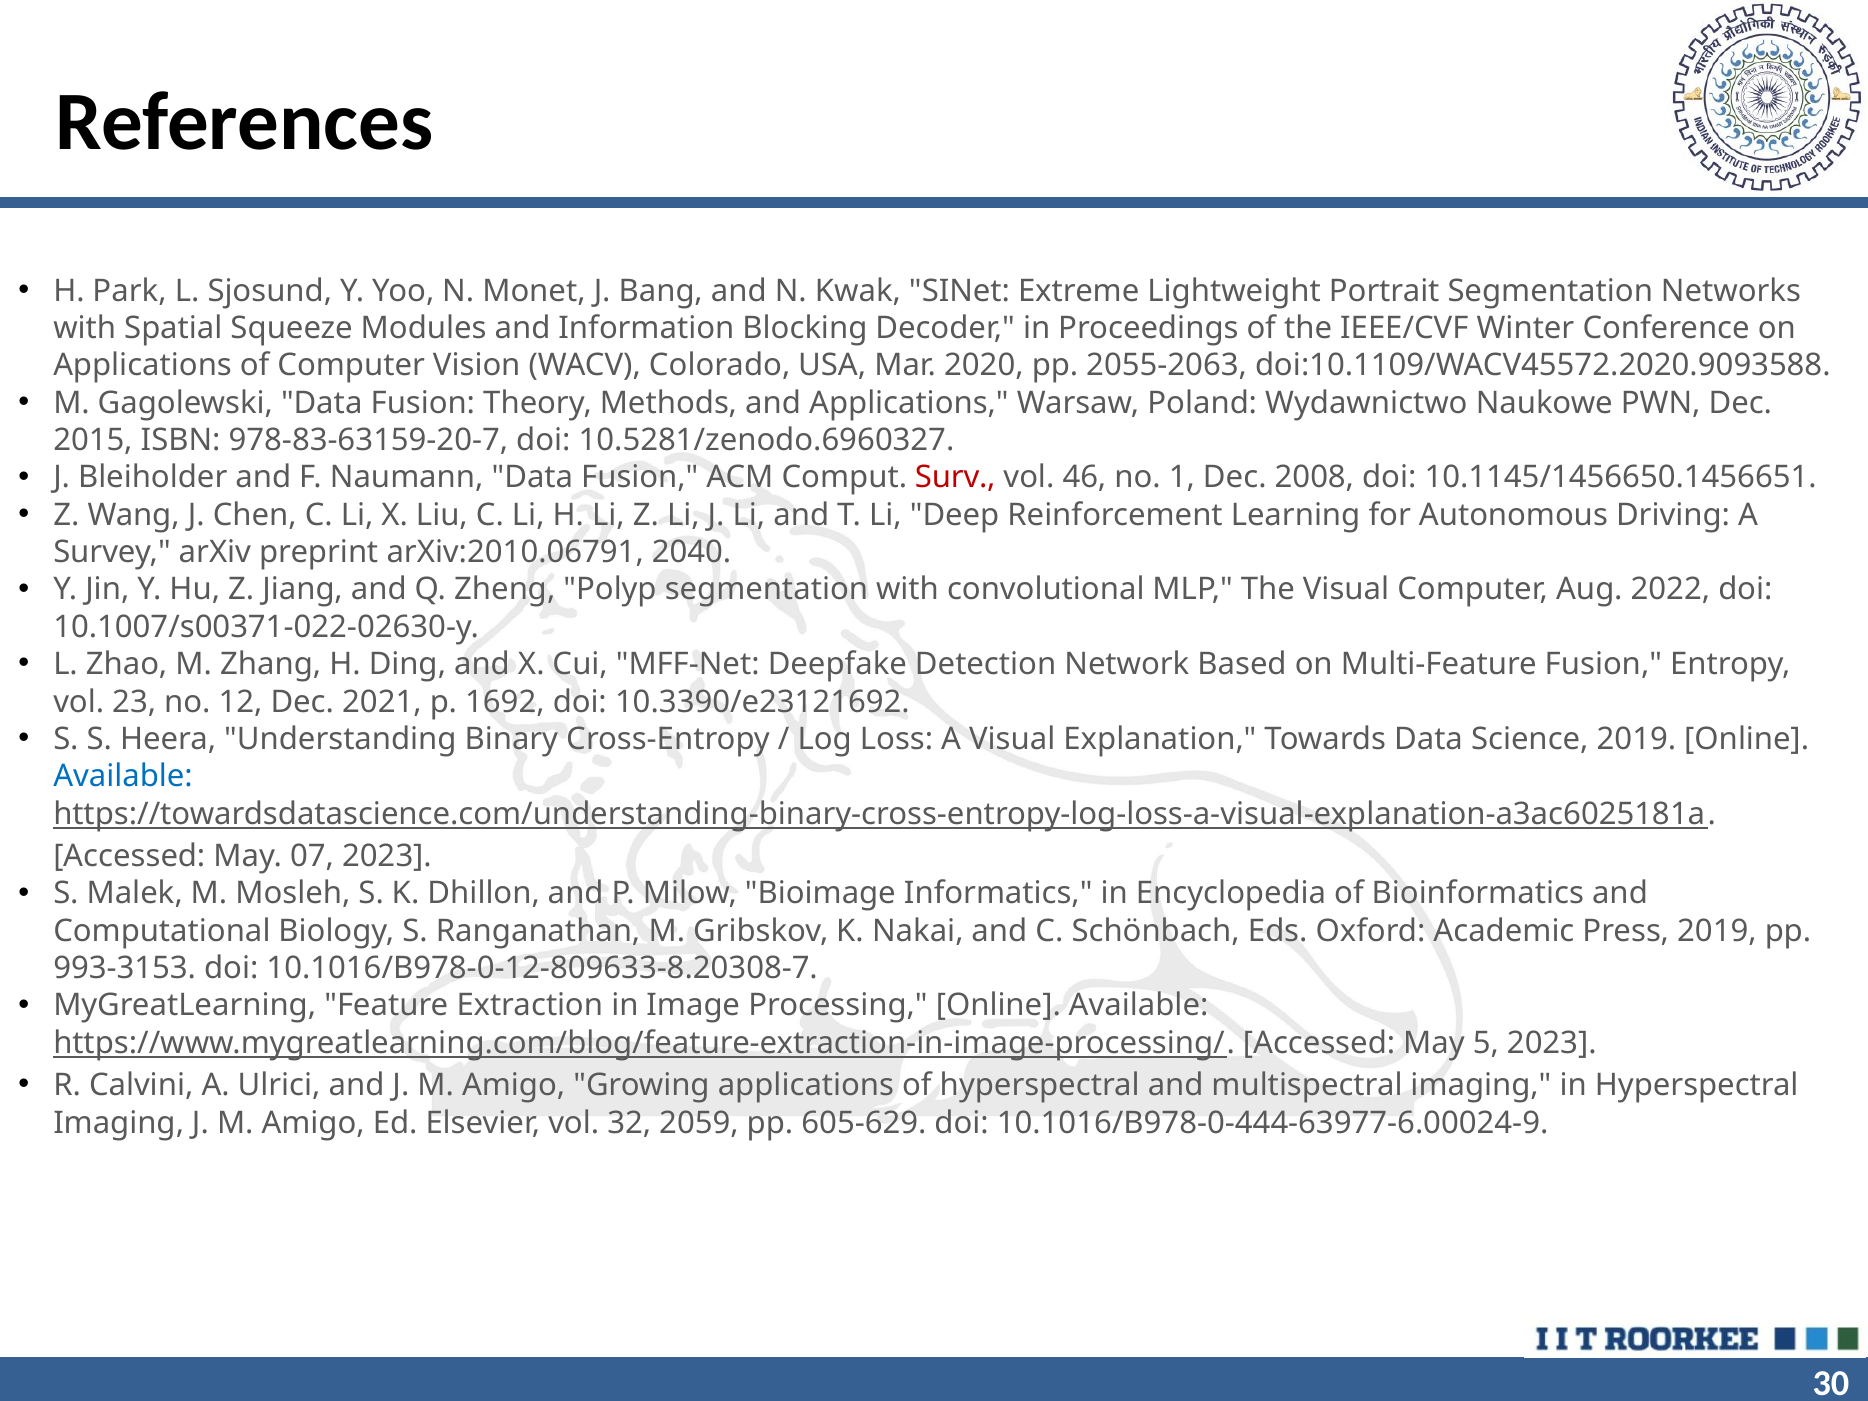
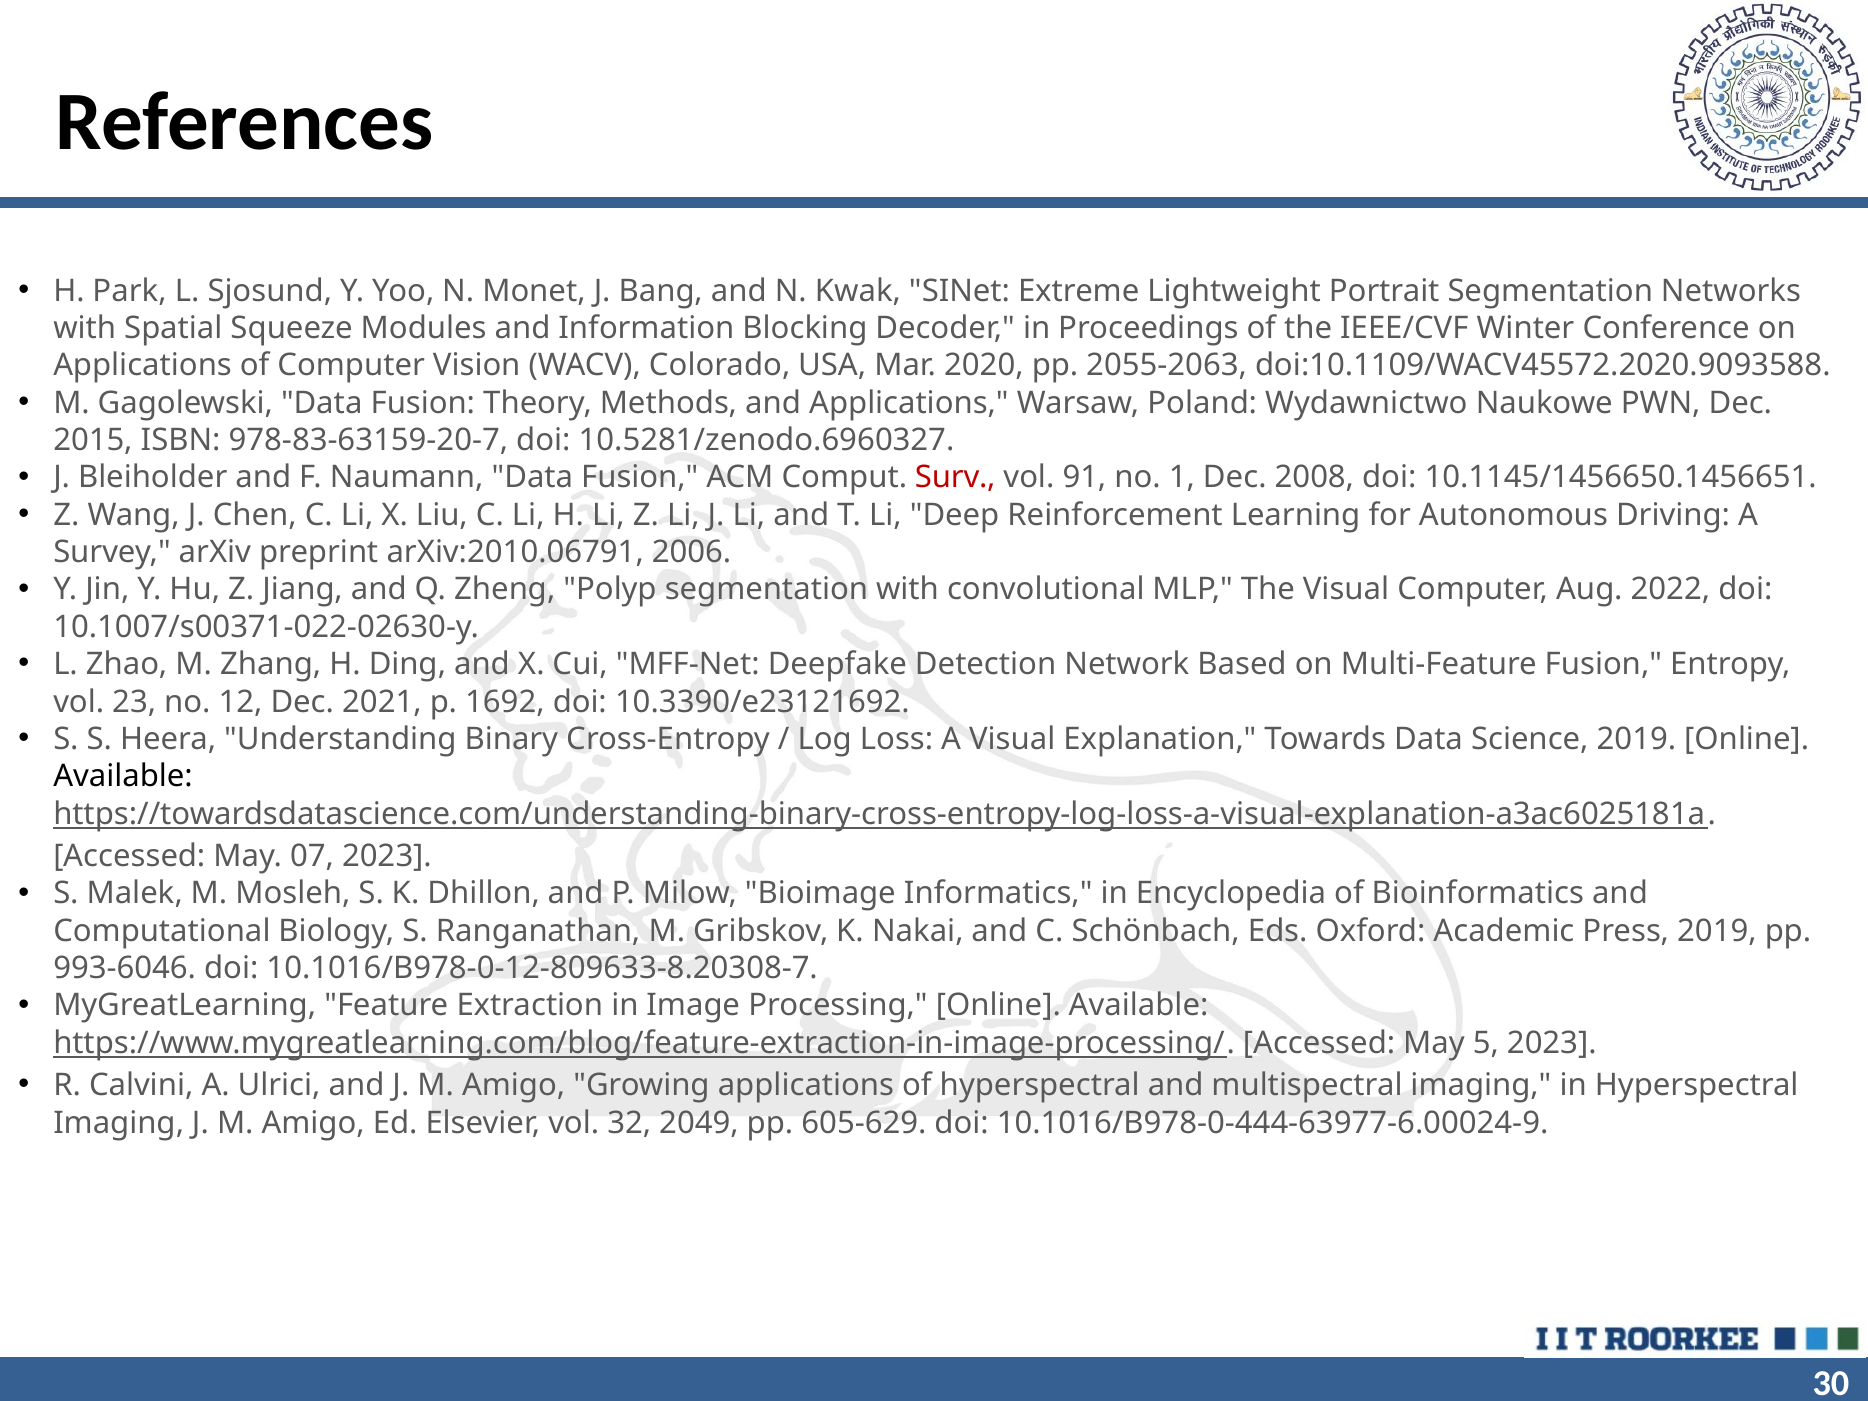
46: 46 -> 91 (1084, 478)
2040: 2040 -> 2006 (692, 552)
Available colour: blue -> black (123, 776)
993-3153: 993-3153 -> 993-6046 (125, 968)
2059: 2059 -> 2049 (699, 1123)
